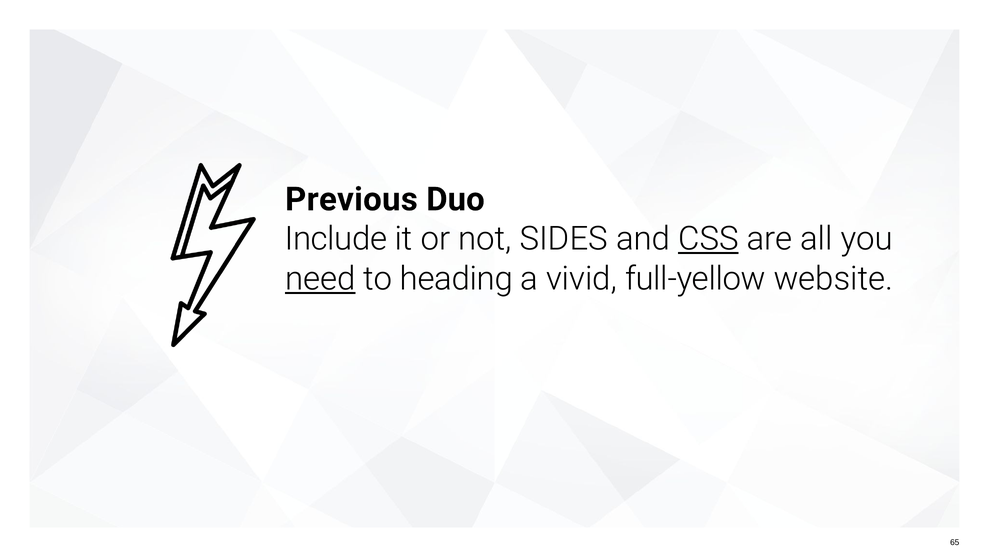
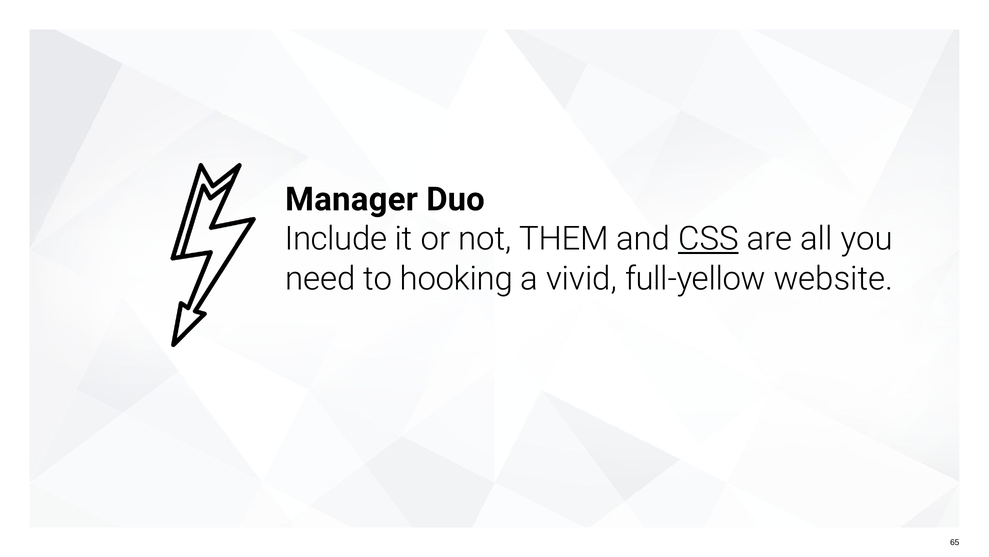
Previous: Previous -> Manager (351, 199)
SIDES: SIDES -> THEM (564, 239)
need underline: present -> none (320, 278)
heading: heading -> hooking (456, 278)
